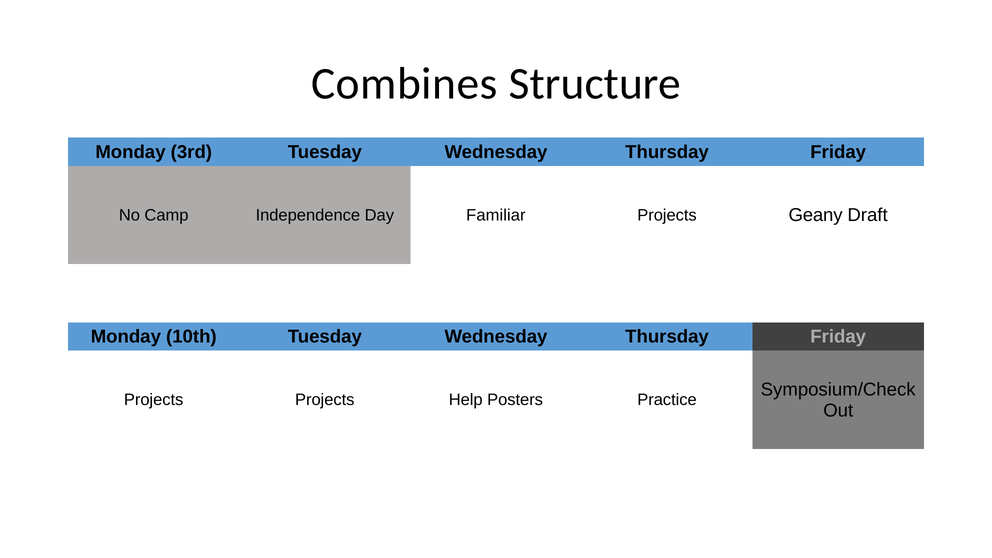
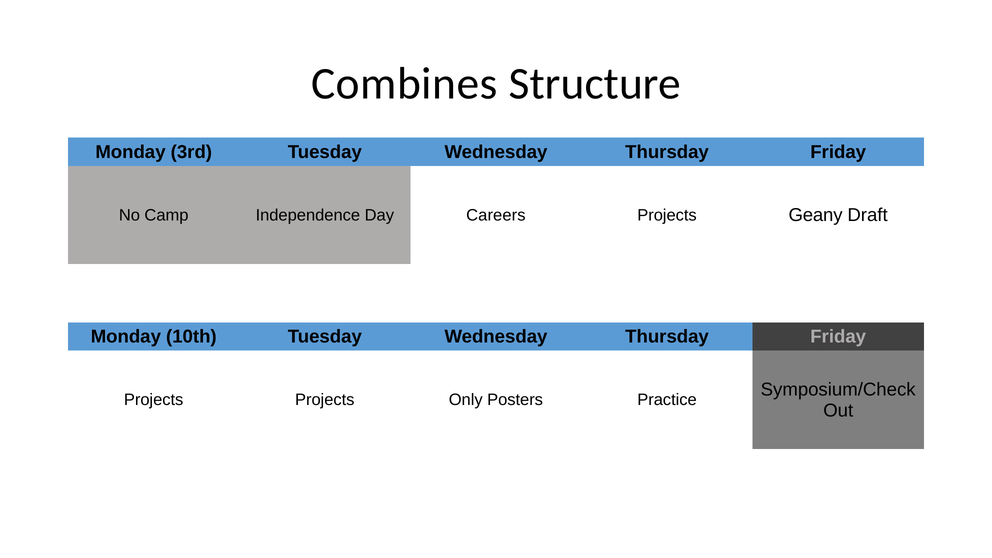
Familiar: Familiar -> Careers (496, 215)
Help: Help -> Only (466, 400)
